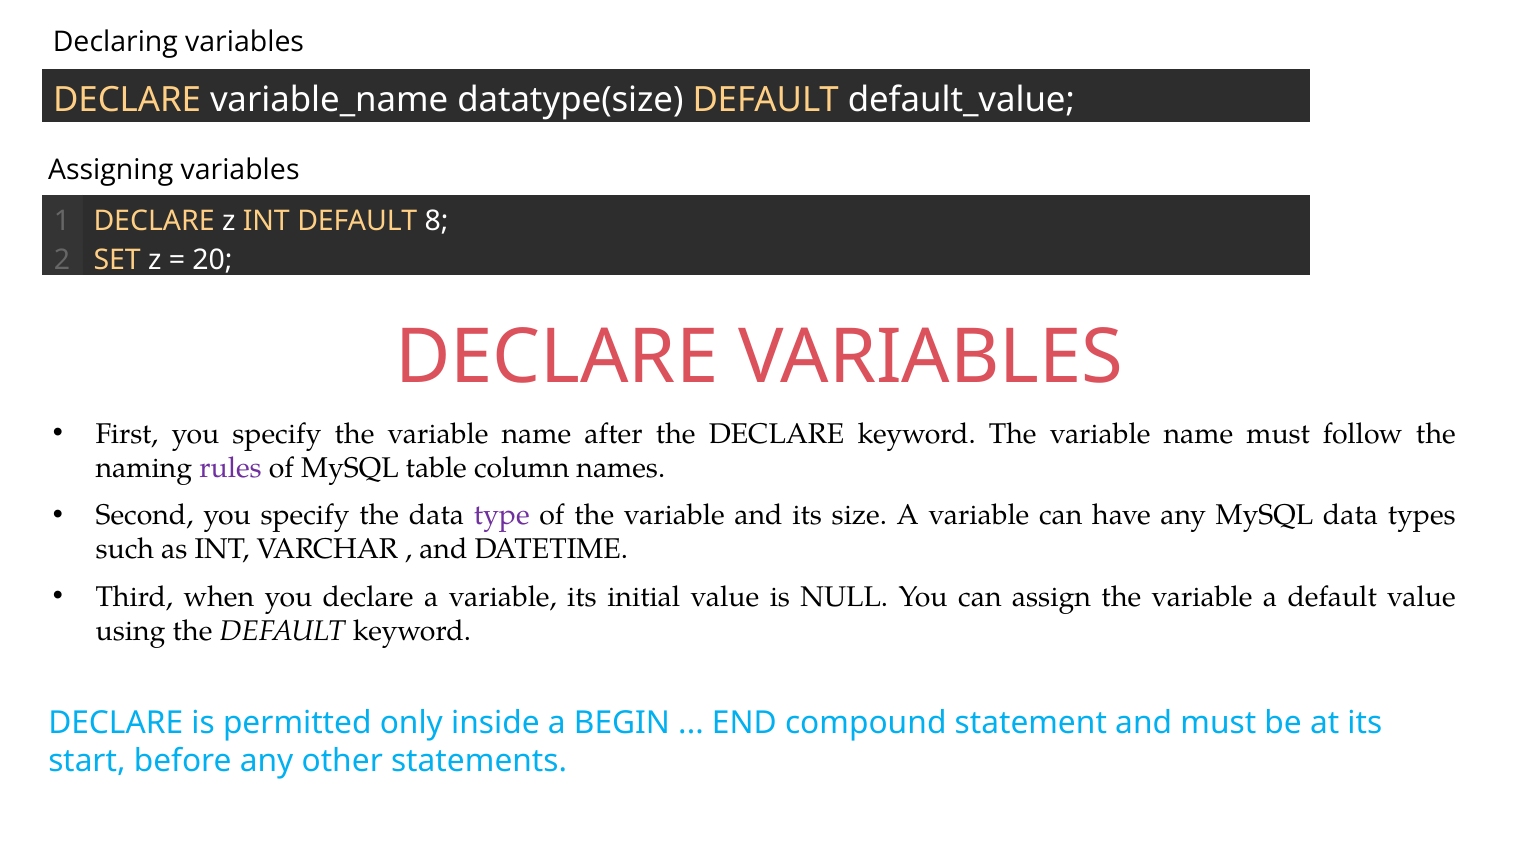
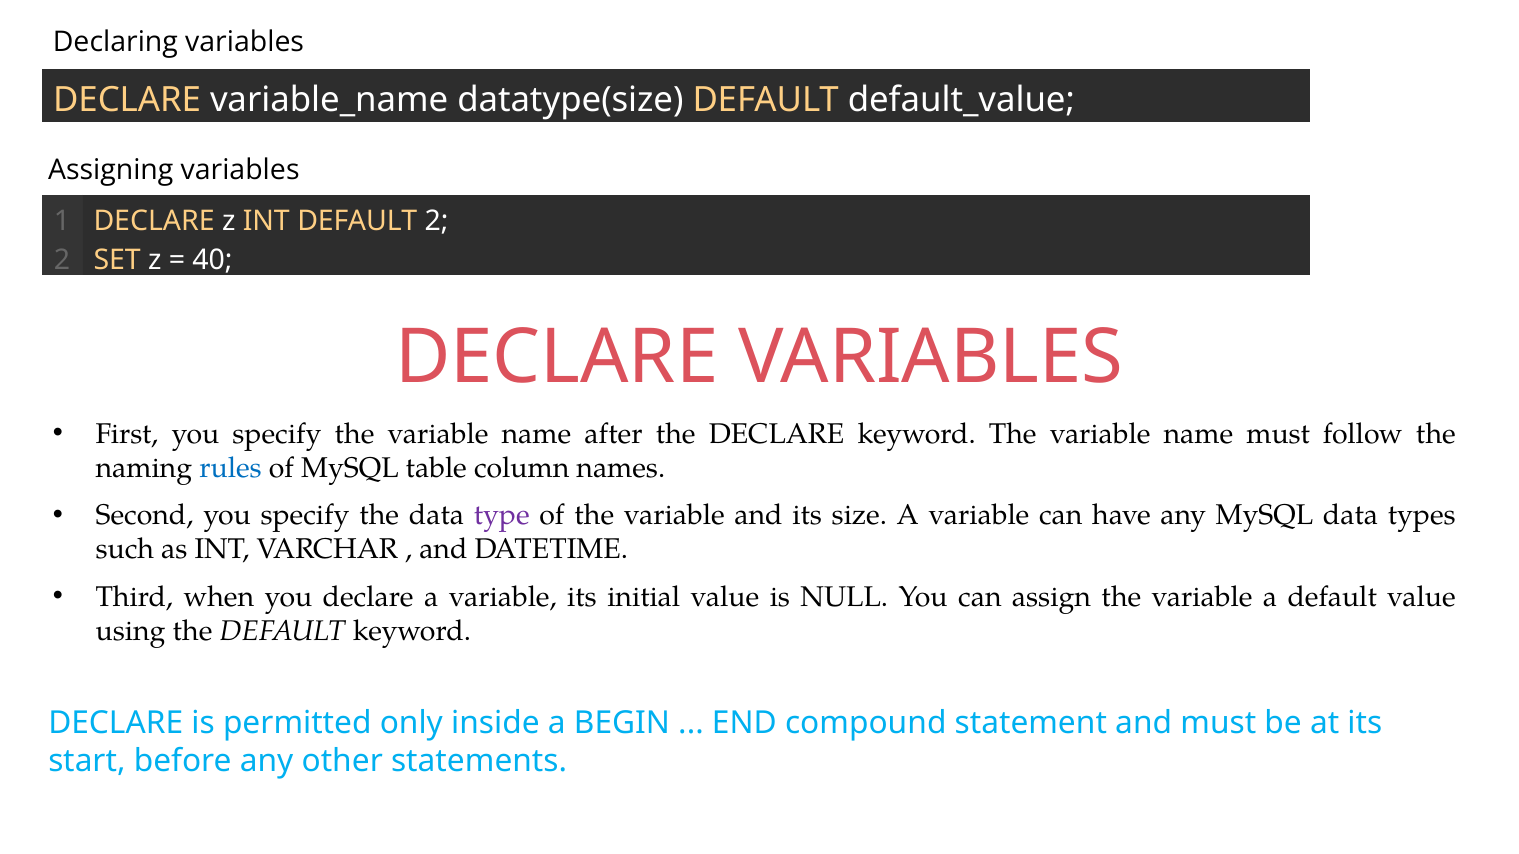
DEFAULT 8: 8 -> 2 (437, 222)
20: 20 -> 40 (213, 260)
rules colour: purple -> blue (231, 468)
